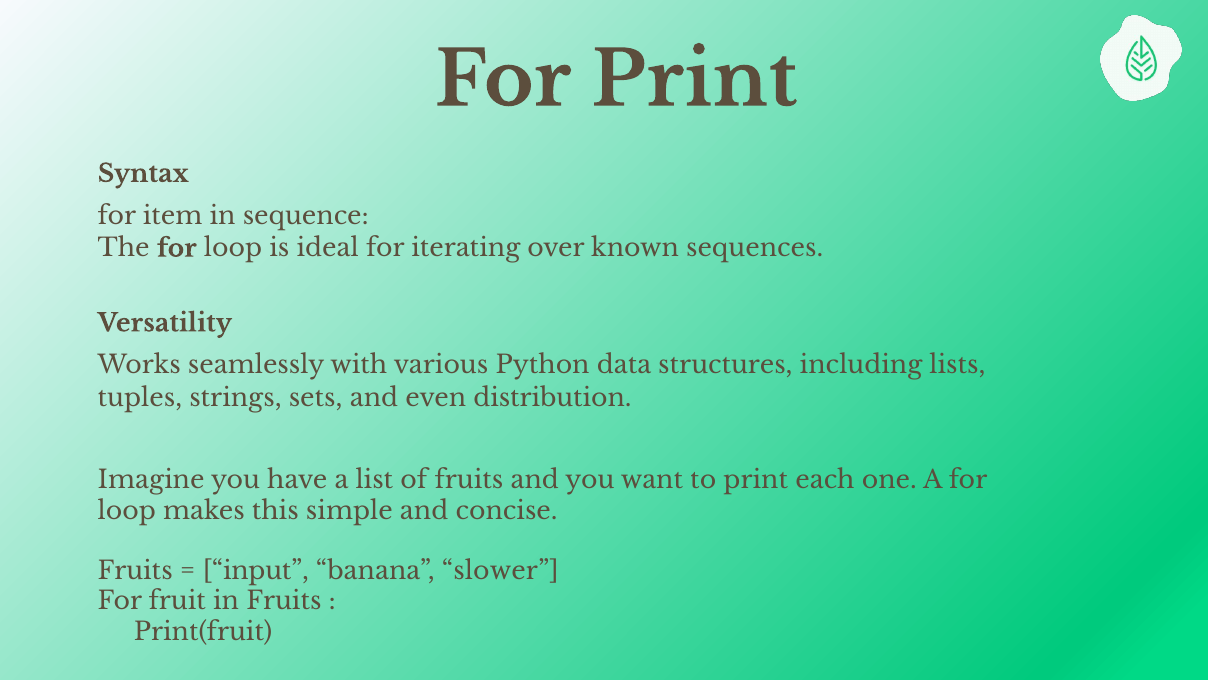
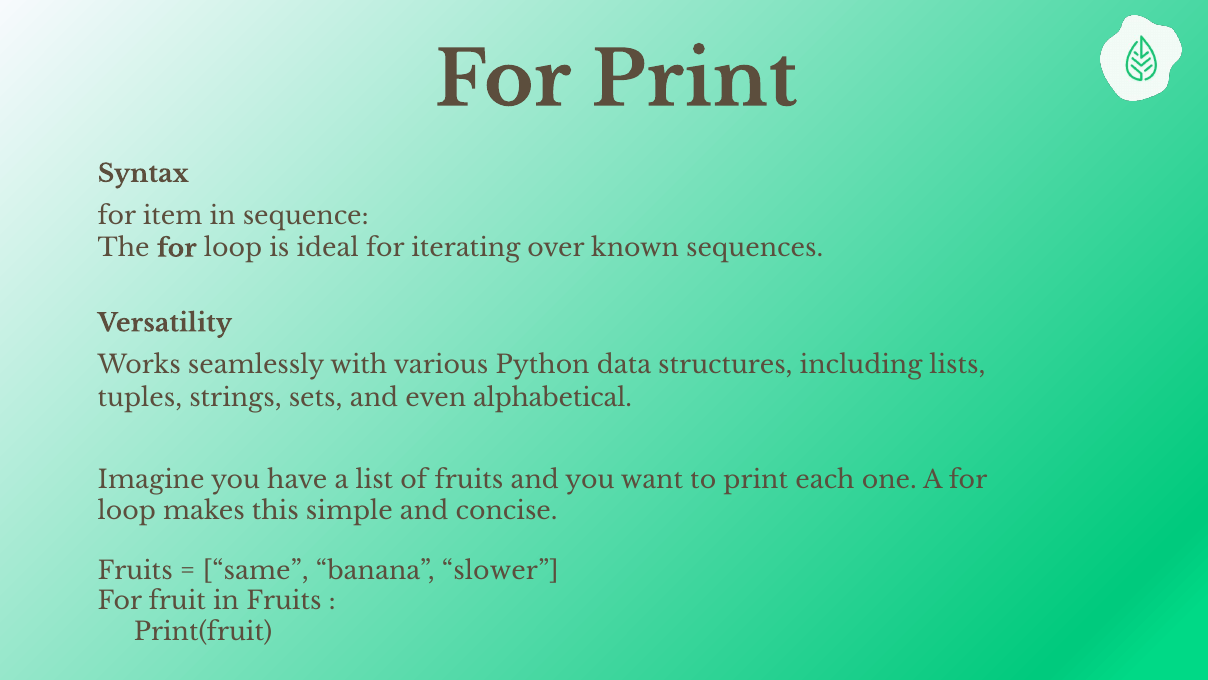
distribution: distribution -> alphabetical (553, 398)
input: input -> same (256, 571)
